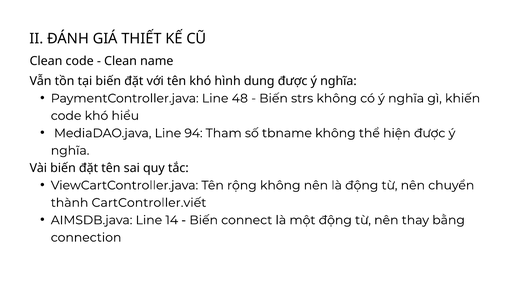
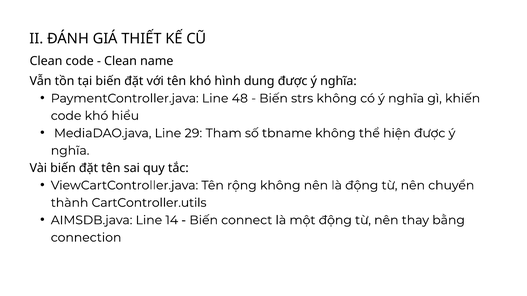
94: 94 -> 29 (193, 133)
CartController.viết: CartController.viết -> CartController.utils (149, 203)
